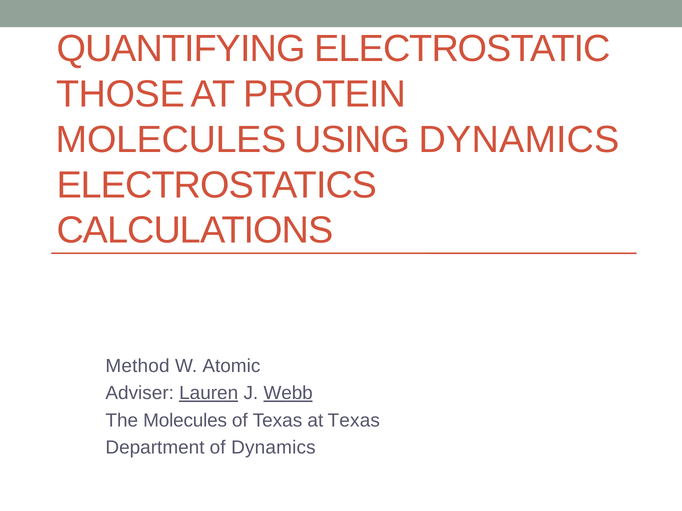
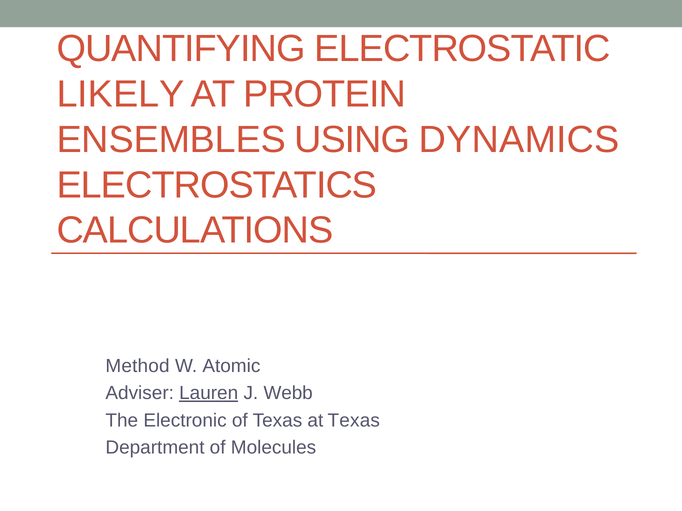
THOSE: THOSE -> LIKELY (120, 94)
MOLECULES: MOLECULES -> ENSEMBLES (171, 140)
Webb underline: present -> none (288, 394)
The Molecules: Molecules -> Electronic (185, 421)
of Dynamics: Dynamics -> Molecules (274, 448)
